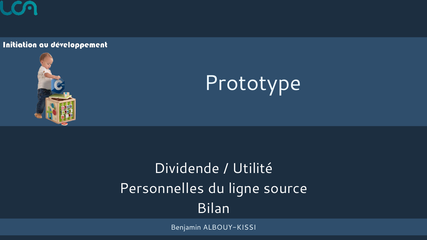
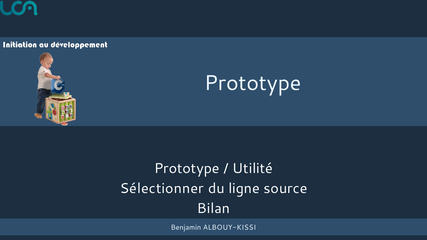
Dividende: Dividende -> Prototype (187, 169)
Personnelles: Personnelles -> Sélectionner (162, 189)
